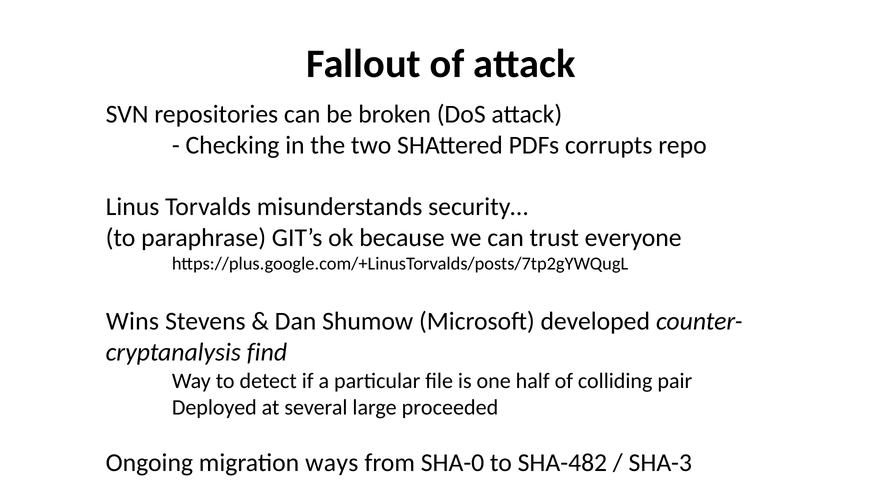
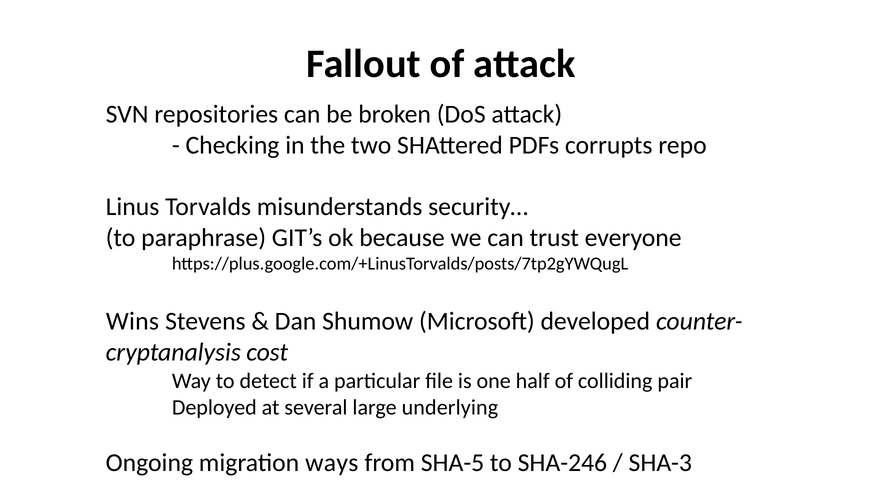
find: find -> cost (267, 352)
proceeded: proceeded -> underlying (450, 407)
SHA-0: SHA-0 -> SHA-5 (453, 463)
SHA-482: SHA-482 -> SHA-246 (562, 463)
